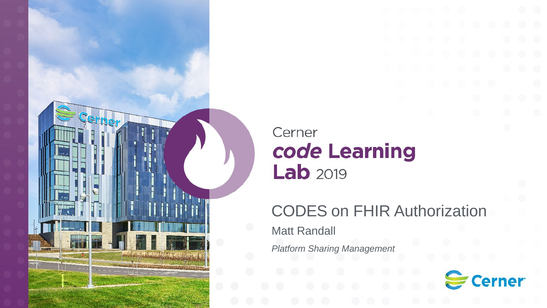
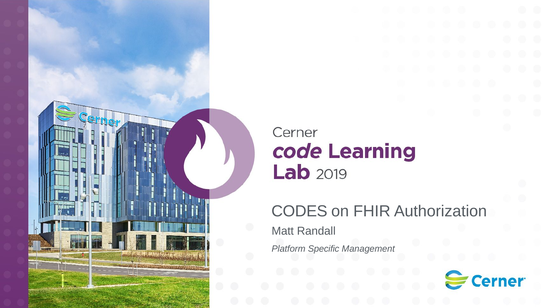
Sharing: Sharing -> Specific (324, 248)
